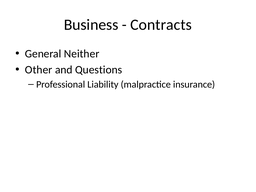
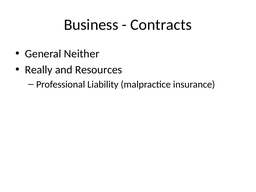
Other: Other -> Really (39, 70)
Questions: Questions -> Resources (99, 70)
